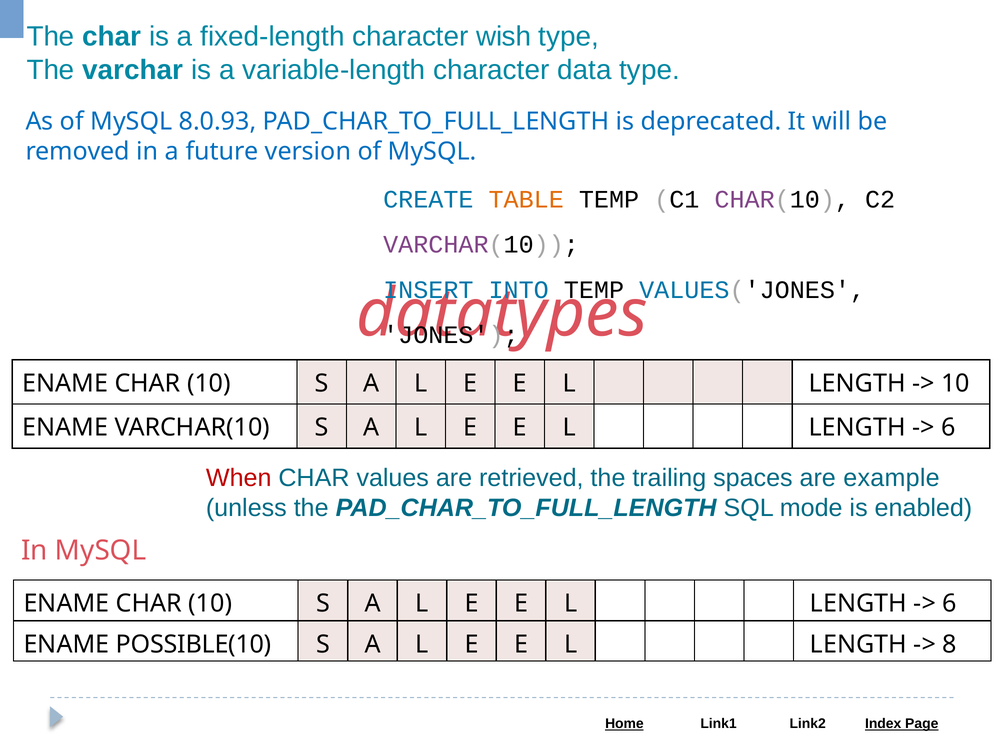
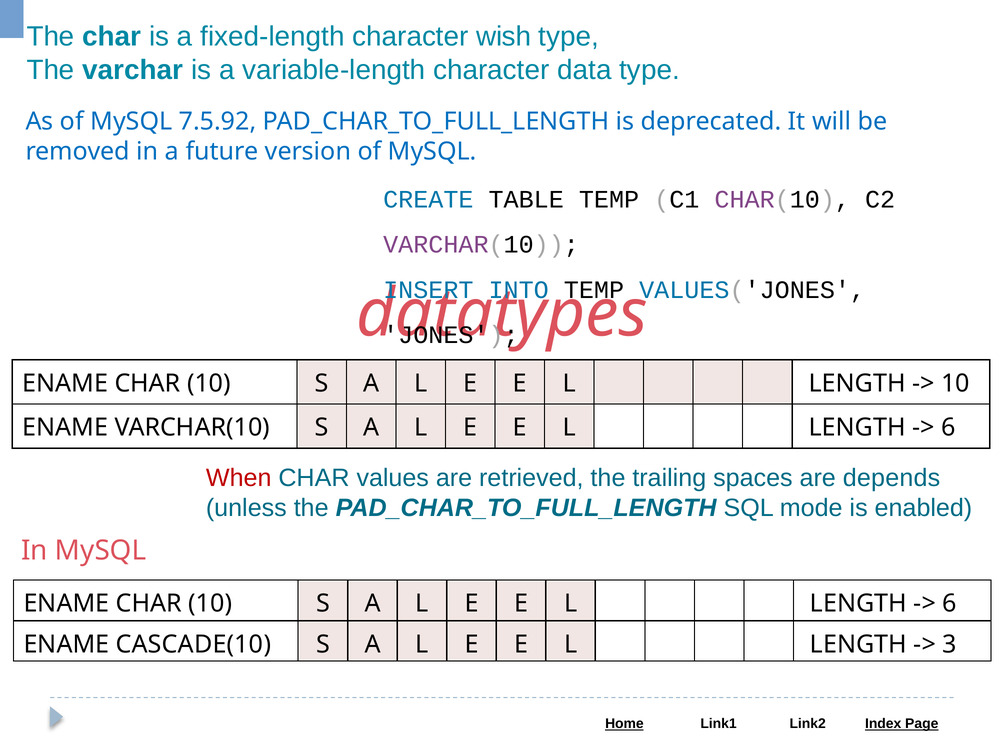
8.0.93: 8.0.93 -> 7.5.92 (218, 121)
TABLE colour: orange -> black (526, 199)
example: example -> depends (892, 478)
POSSIBLE(10: POSSIBLE(10 -> CASCADE(10 (193, 644)
8: 8 -> 3 (950, 644)
